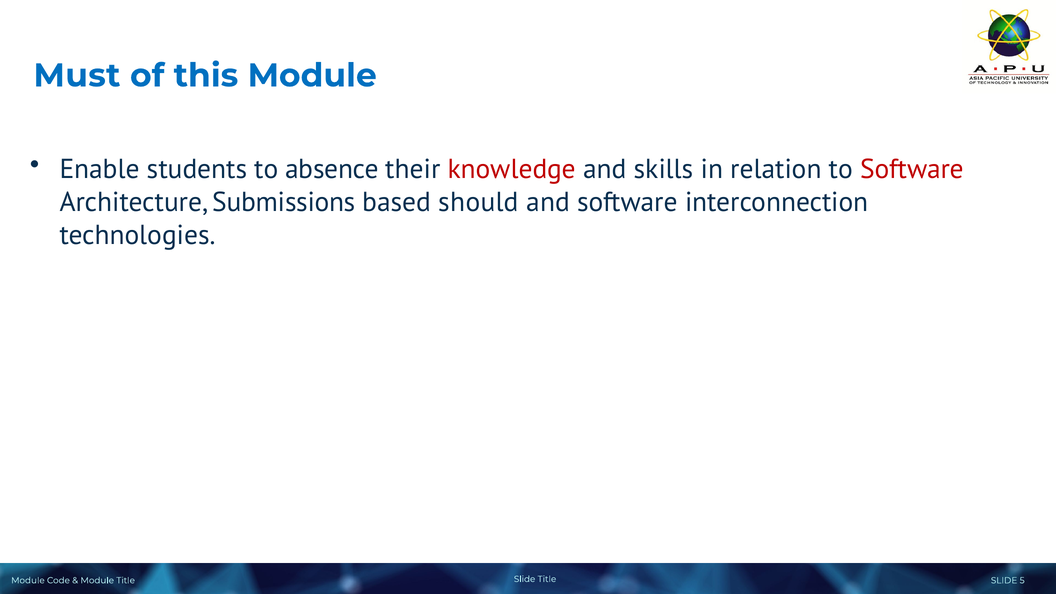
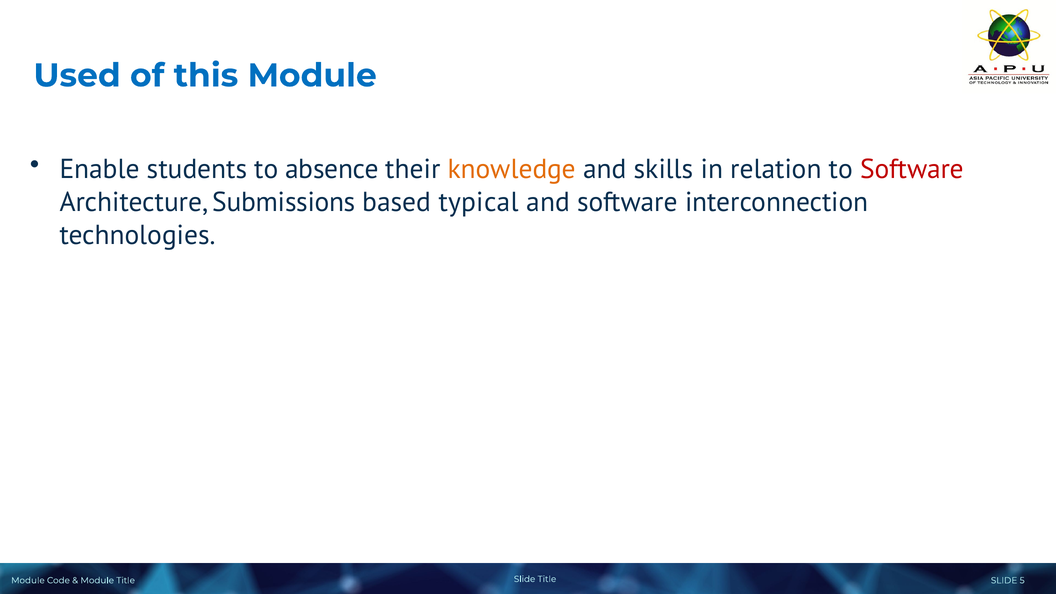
Must: Must -> Used (77, 76)
knowledge colour: red -> orange (512, 169)
should: should -> typical (479, 202)
